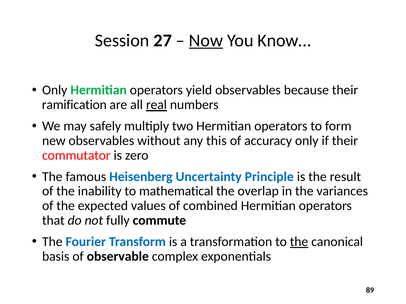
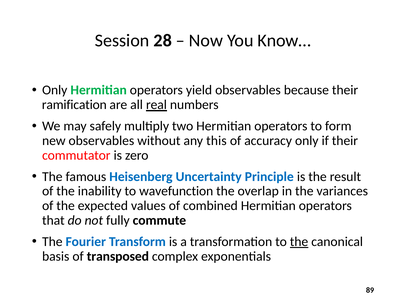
27: 27 -> 28 (163, 41)
Now underline: present -> none (206, 41)
mathematical: mathematical -> wavefunction (176, 191)
observable: observable -> transposed (118, 257)
